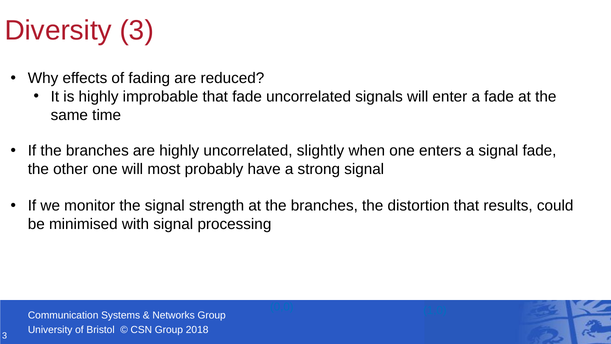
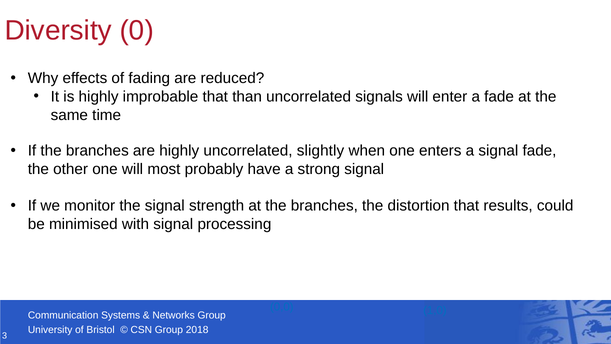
Diversity 3: 3 -> 0 (137, 31)
that fade: fade -> than (247, 97)
